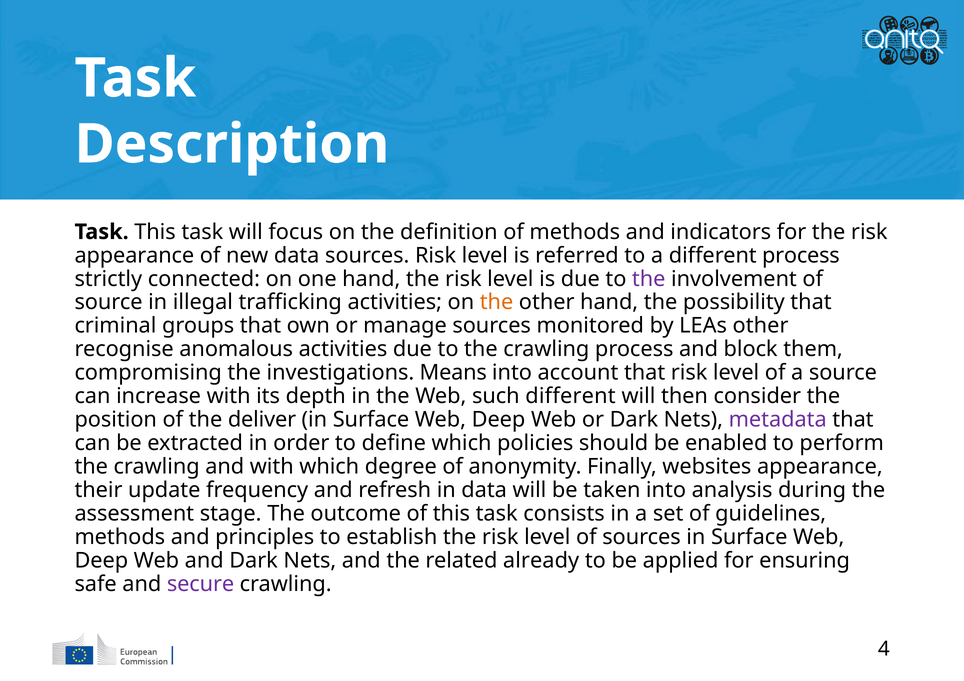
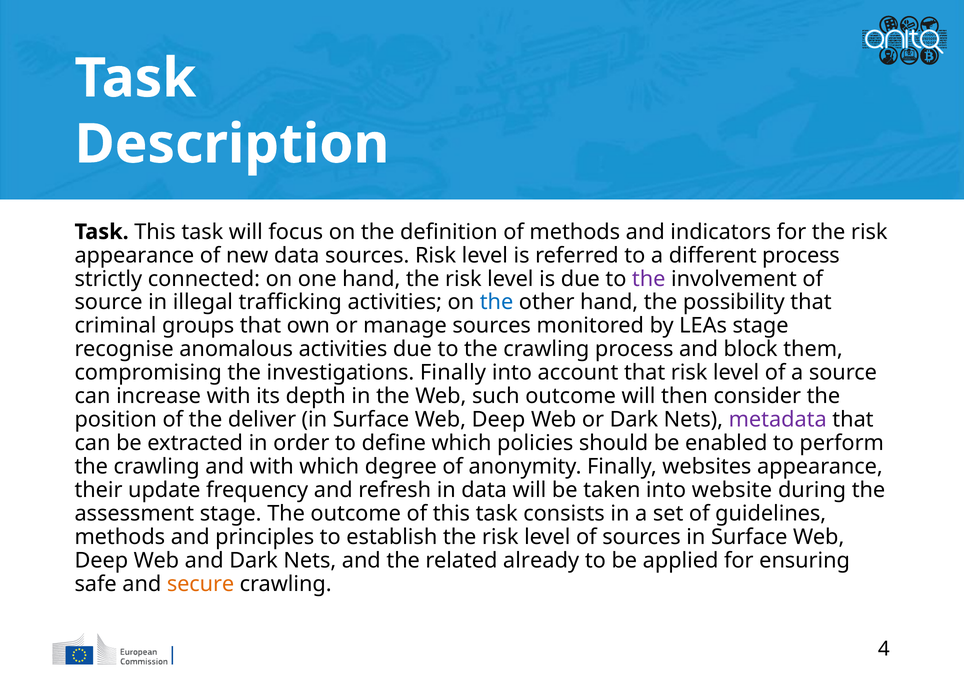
the colour: orange -> blue (497, 303)
LEAs other: other -> stage (761, 326)
investigations Means: Means -> Finally (453, 373)
such different: different -> outcome (571, 397)
analysis: analysis -> website (732, 491)
secure colour: purple -> orange (201, 585)
